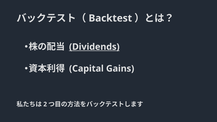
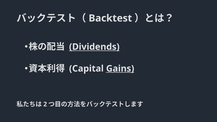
Gains underline: none -> present (120, 69)
